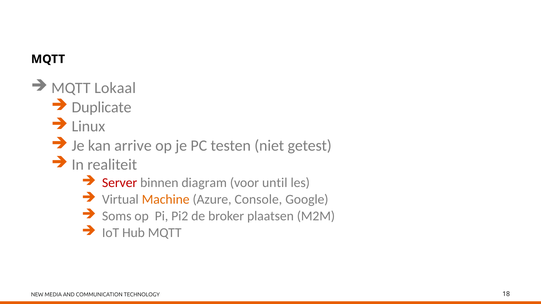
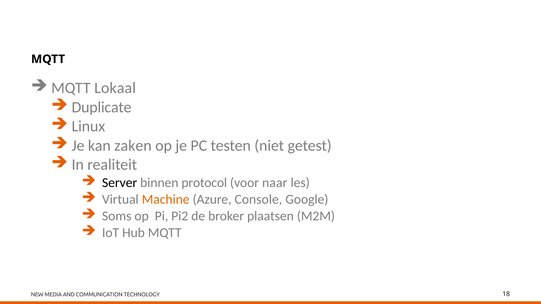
arrive: arrive -> zaken (133, 146)
Server colour: red -> black (120, 183)
diagram: diagram -> protocol (204, 183)
until: until -> naar (275, 183)
